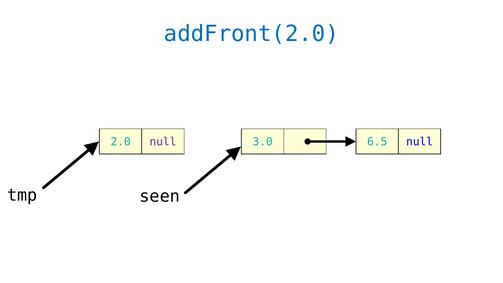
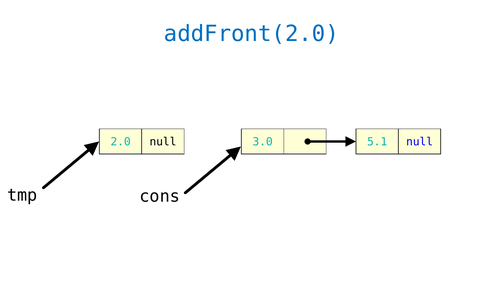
null colour: purple -> black (163, 142)
6.5: 6.5 -> 5.1 (377, 142)
seen: seen -> cons (160, 196)
